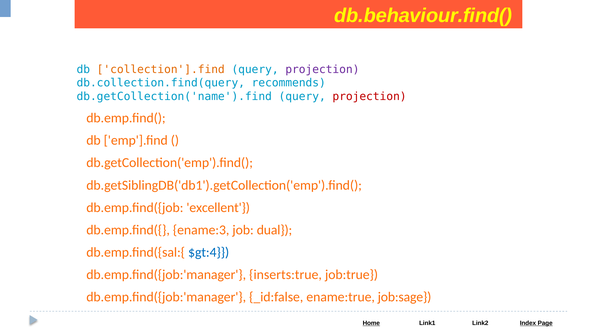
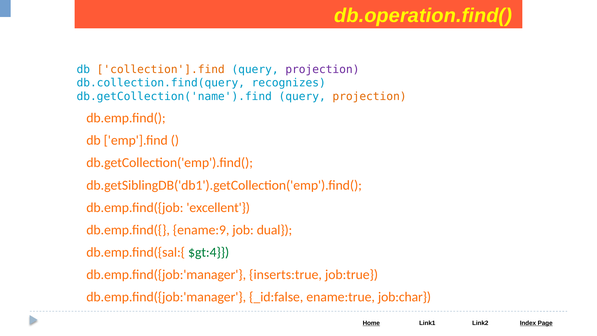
db.behaviour.find(: db.behaviour.find( -> db.operation.find( (423, 16)
recommends: recommends -> recognizes (289, 83)
projection colour: red -> orange (370, 96)
ename:3: ename:3 -> ename:9 (201, 230)
$gt:4 colour: blue -> green (209, 252)
job:sage: job:sage -> job:char (404, 297)
